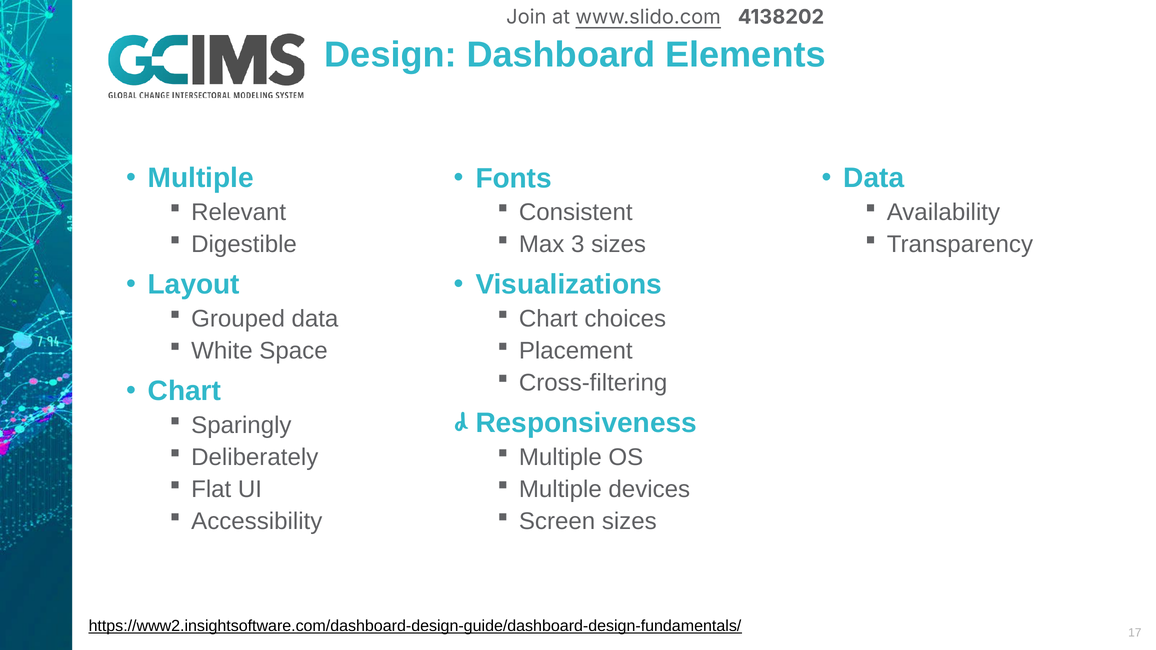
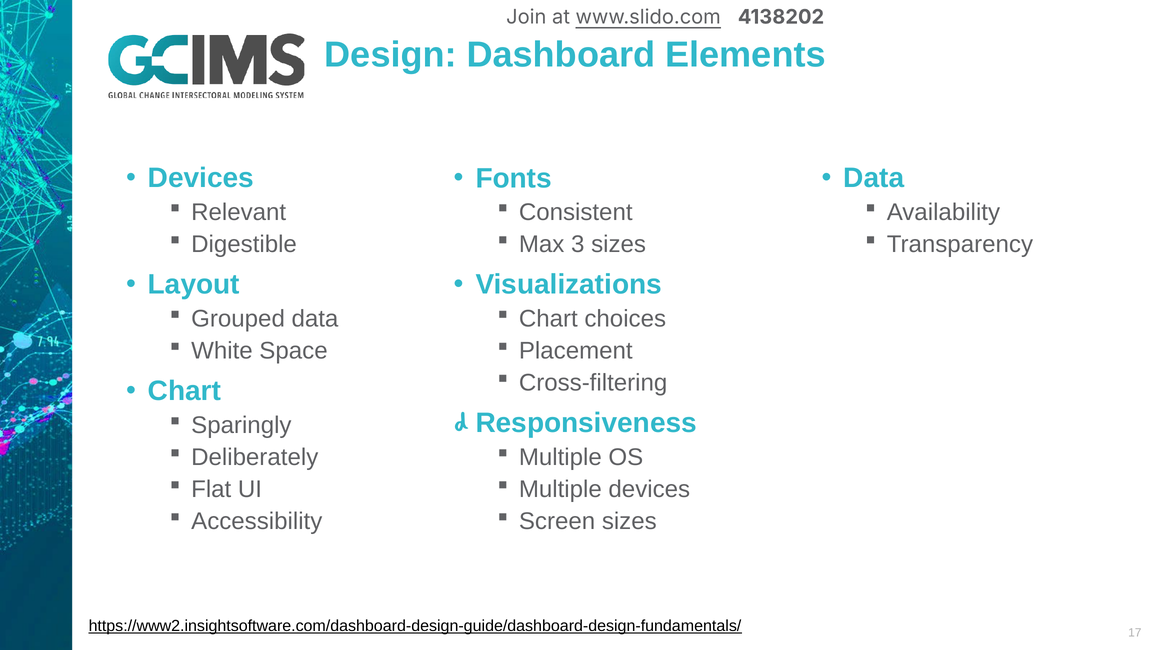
Multiple: Multiple -> Devices (201, 178)
